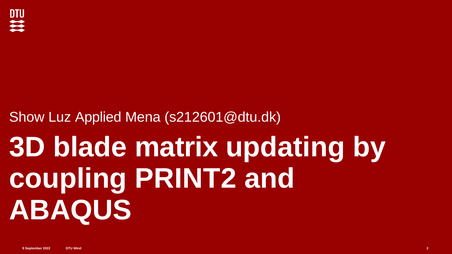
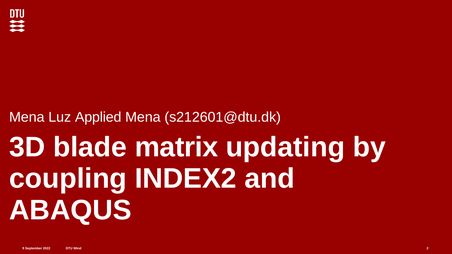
Show: Show -> Mena (27, 117)
PRINT2: PRINT2 -> INDEX2 (186, 179)
